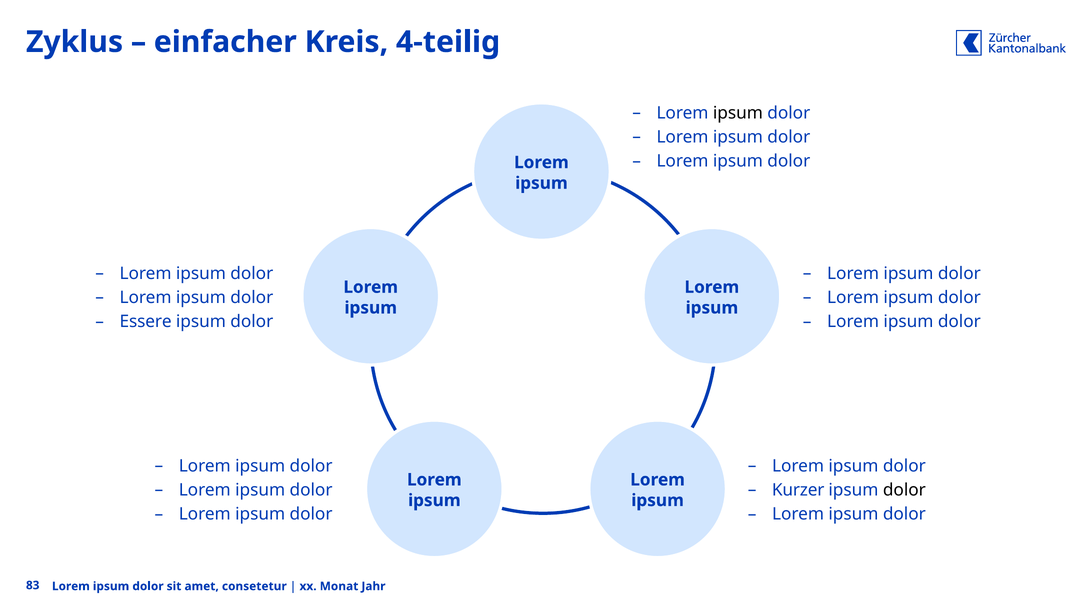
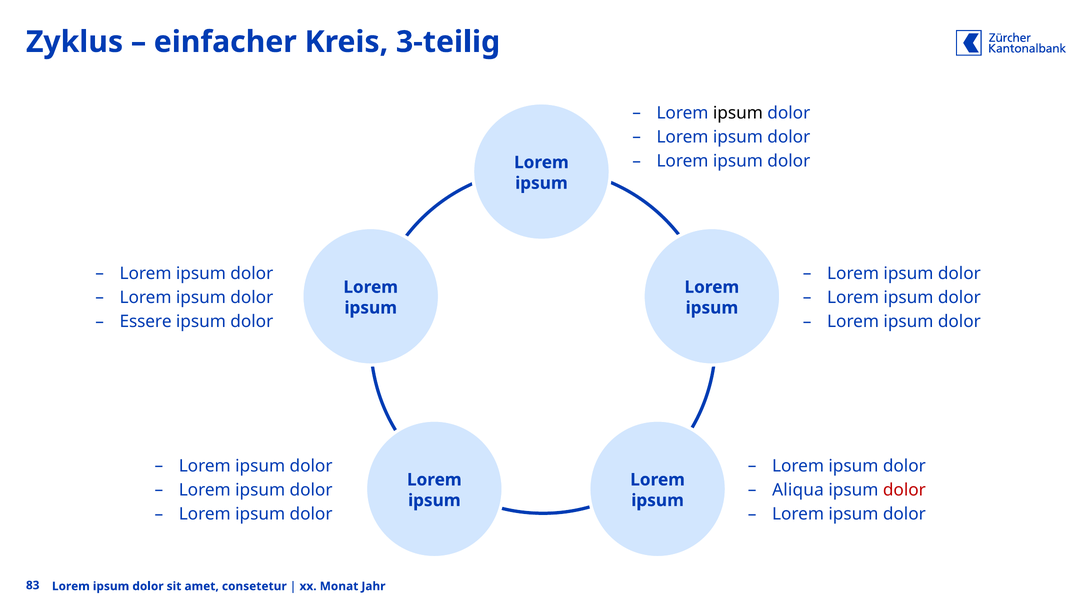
4-teilig: 4-teilig -> 3-teilig (448, 42)
Kurzer: Kurzer -> Aliqua (798, 490)
dolor colour: black -> red (904, 490)
